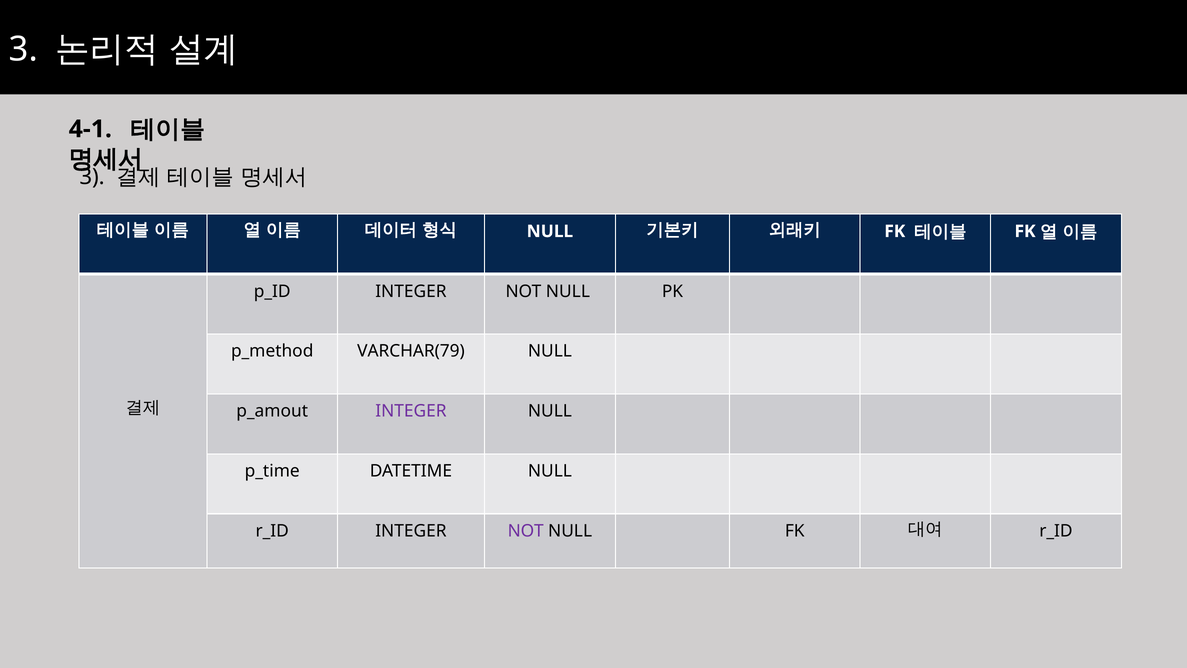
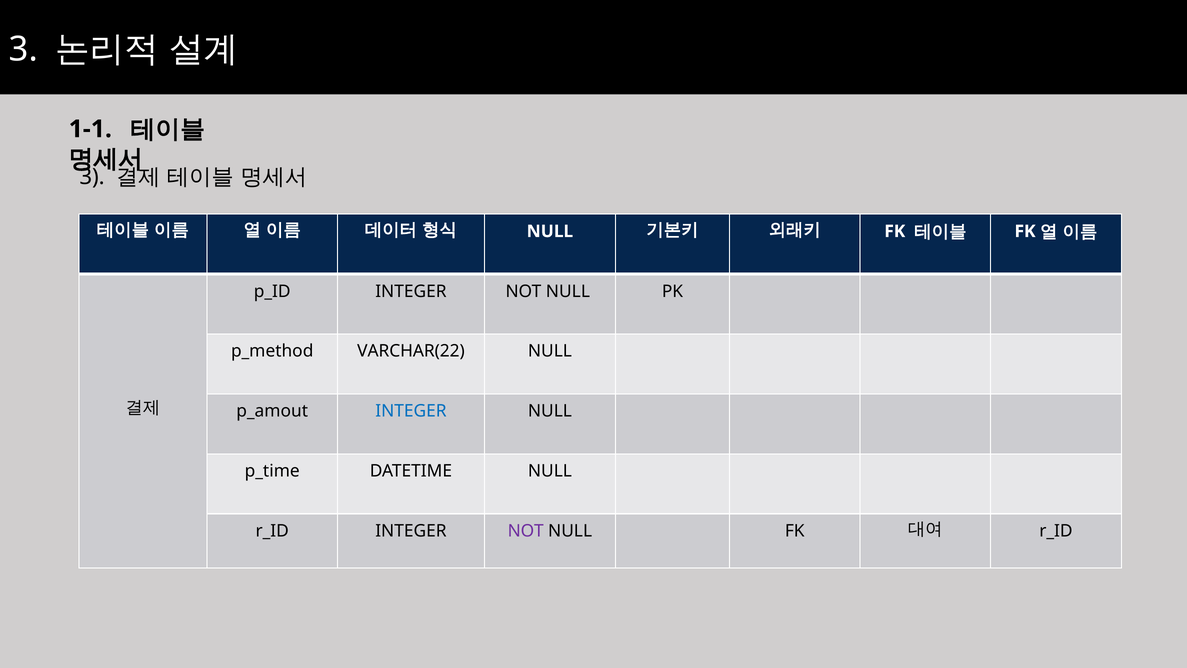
4-1: 4-1 -> 1-1 (90, 129)
VARCHAR(79: VARCHAR(79 -> VARCHAR(22 (411, 351)
INTEGER colour: purple -> blue (411, 411)
